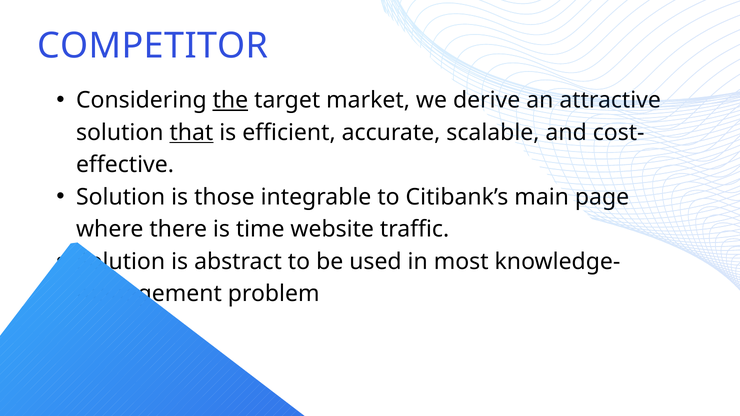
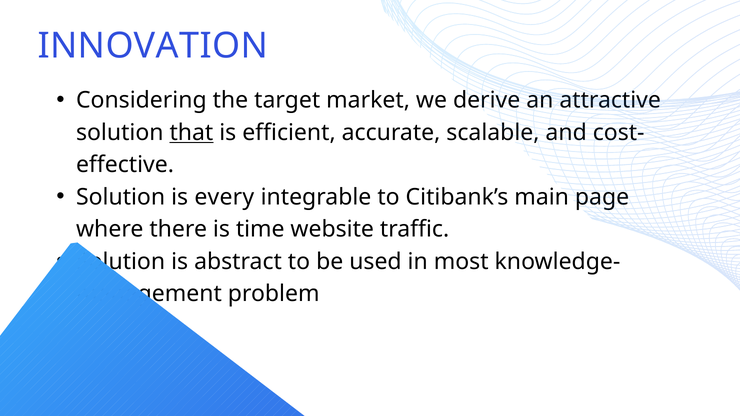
COMPETITOR: COMPETITOR -> INNOVATION (153, 46)
the underline: present -> none (230, 100)
those: those -> every (224, 197)
